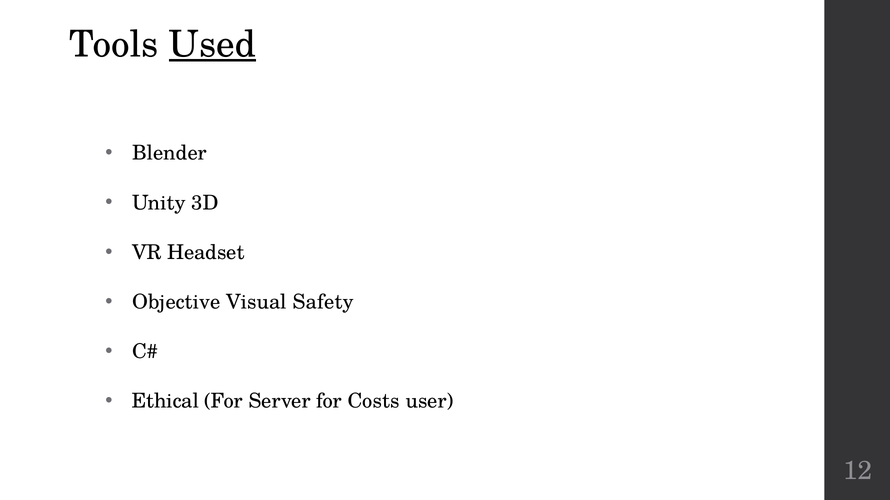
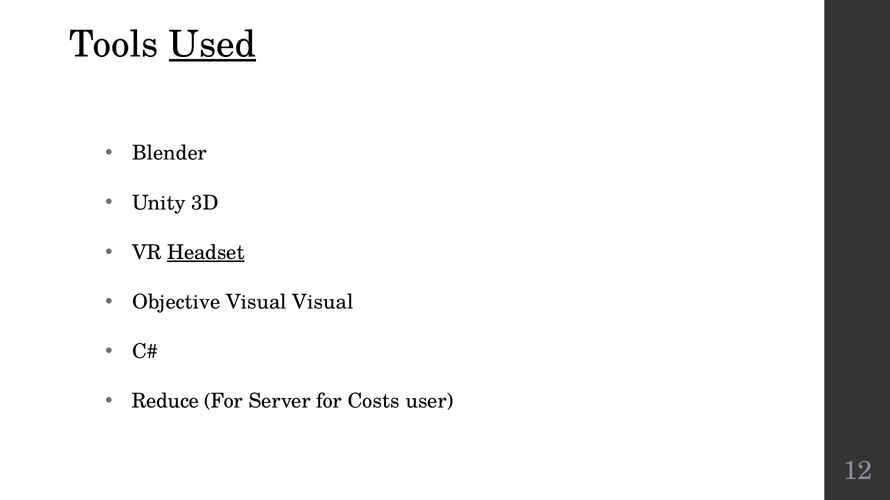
Headset underline: none -> present (206, 253)
Visual Safety: Safety -> Visual (323, 302)
Ethical: Ethical -> Reduce (165, 402)
